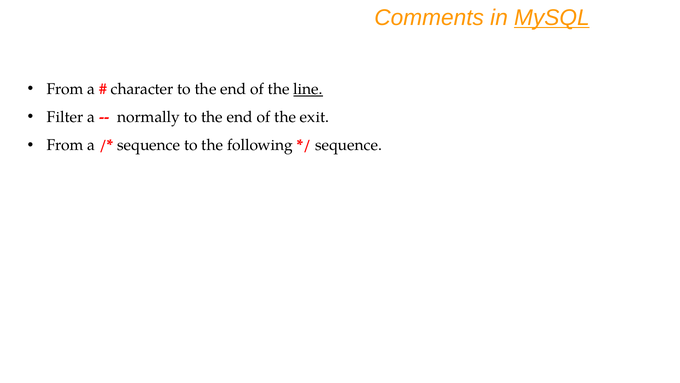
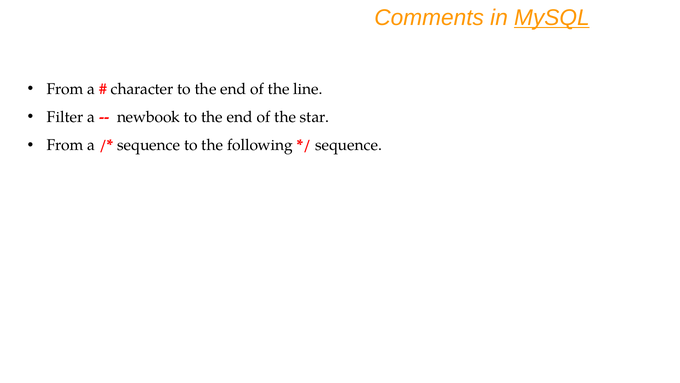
line underline: present -> none (308, 89)
normally: normally -> newbook (149, 117)
exit: exit -> star (315, 117)
